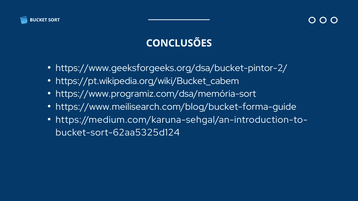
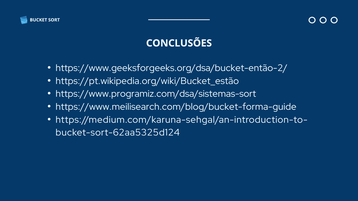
https://www.geeksforgeeks.org/dsa/bucket-pintor-2/: https://www.geeksforgeeks.org/dsa/bucket-pintor-2/ -> https://www.geeksforgeeks.org/dsa/bucket-então-2/ (172, 68)
https://pt.wikipedia.org/wiki/Bucket_cabem: https://pt.wikipedia.org/wiki/Bucket_cabem -> https://pt.wikipedia.org/wiki/Bucket_estão (147, 81)
https://www.programiz.com/dsa/memória-sort: https://www.programiz.com/dsa/memória-sort -> https://www.programiz.com/dsa/sistemas-sort (156, 94)
